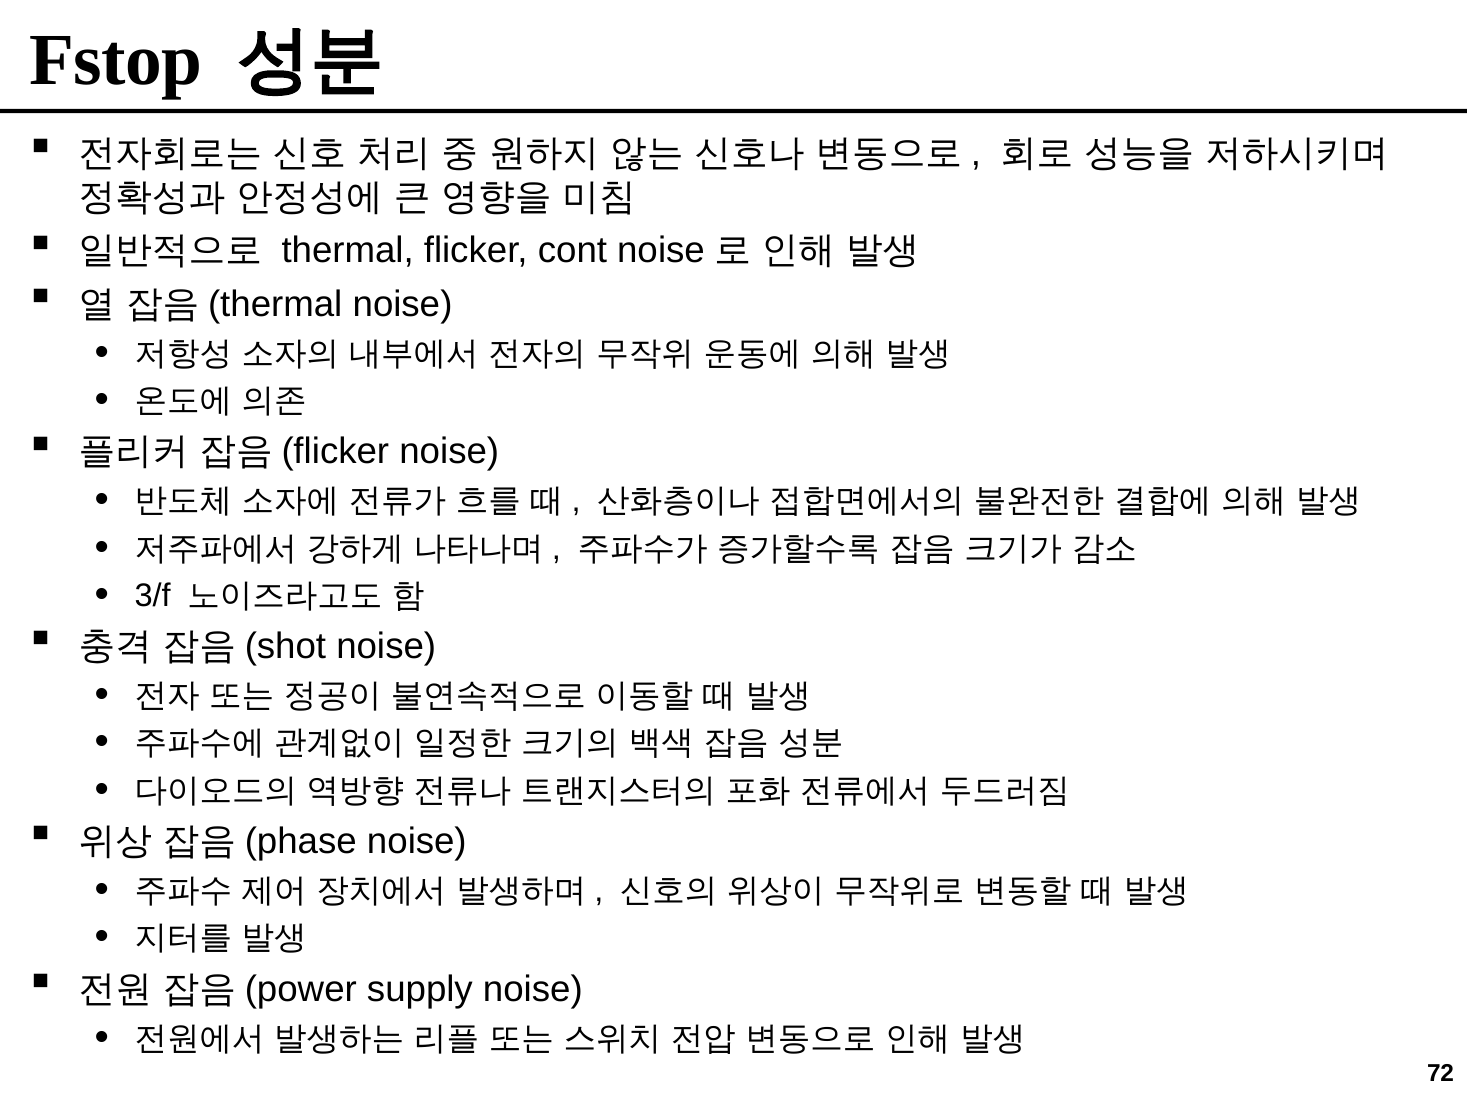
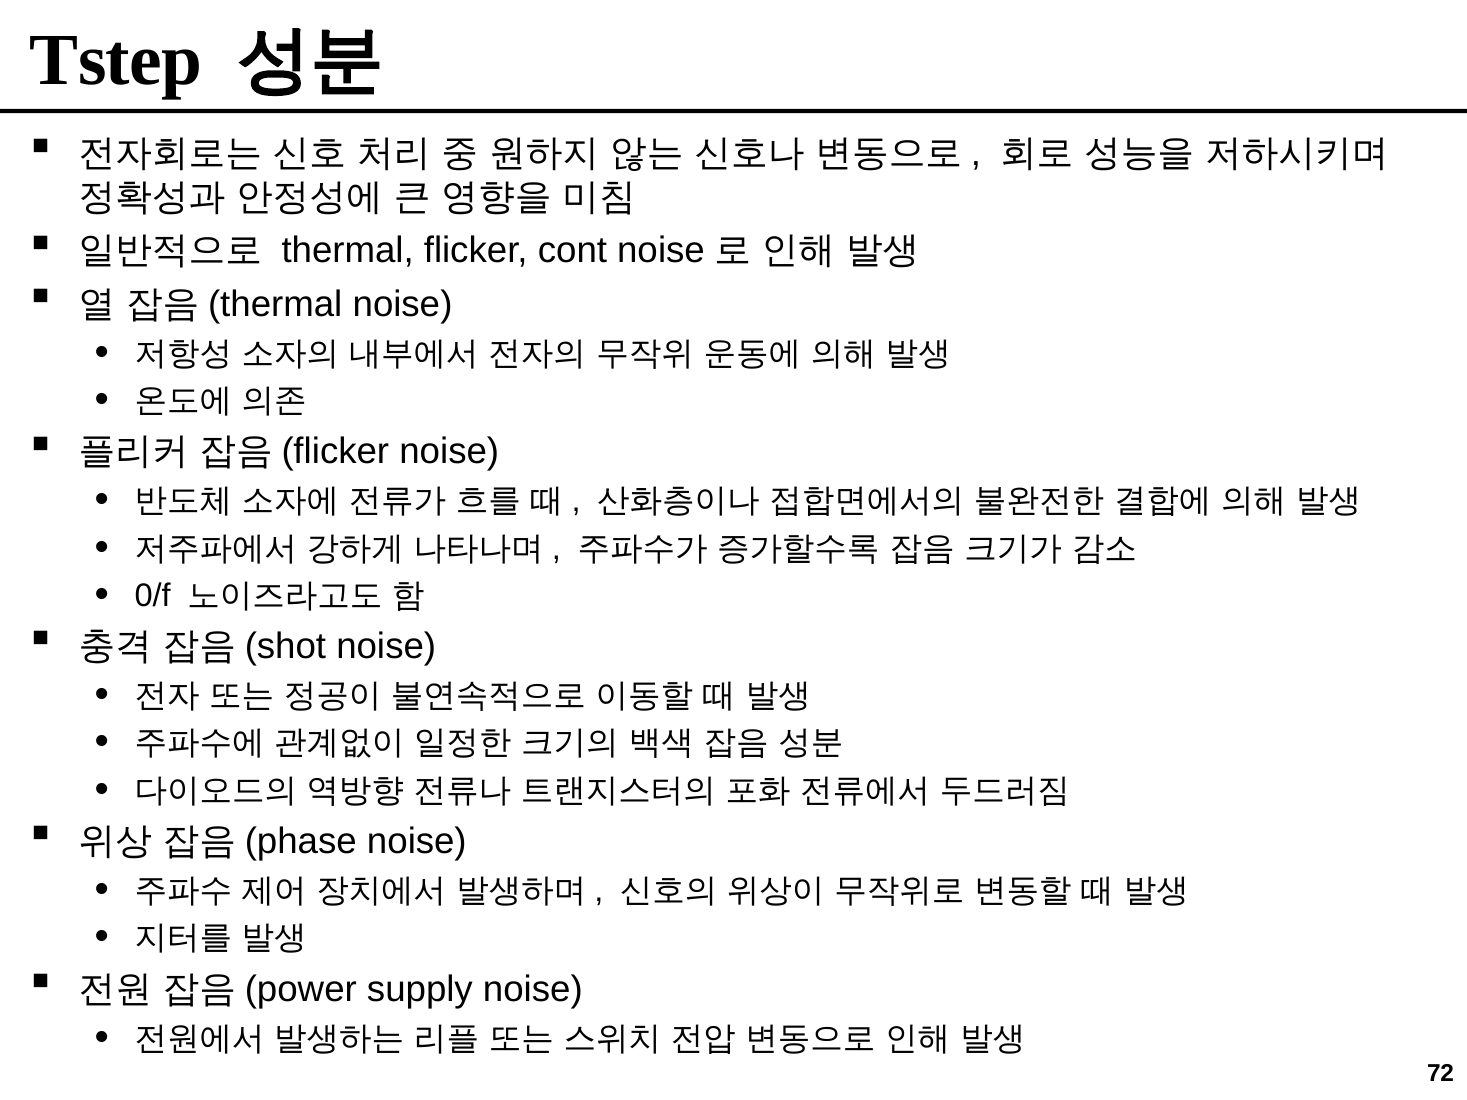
Fstop: Fstop -> Tstep (116, 60)
3/f: 3/f -> 0/f (153, 596)
